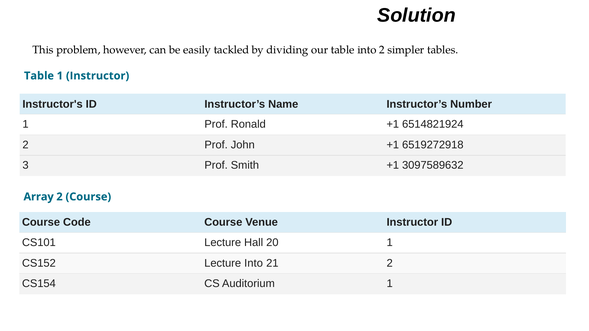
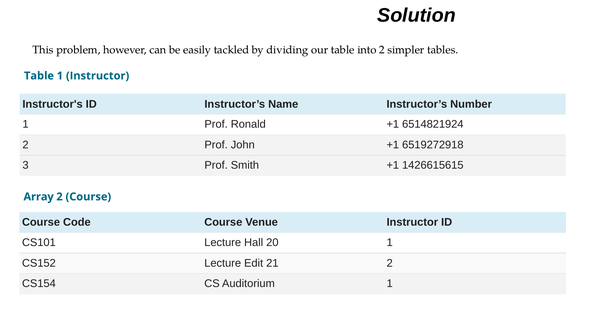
3097589632: 3097589632 -> 1426615615 (433, 166)
Lecture Into: Into -> Edit (254, 263)
